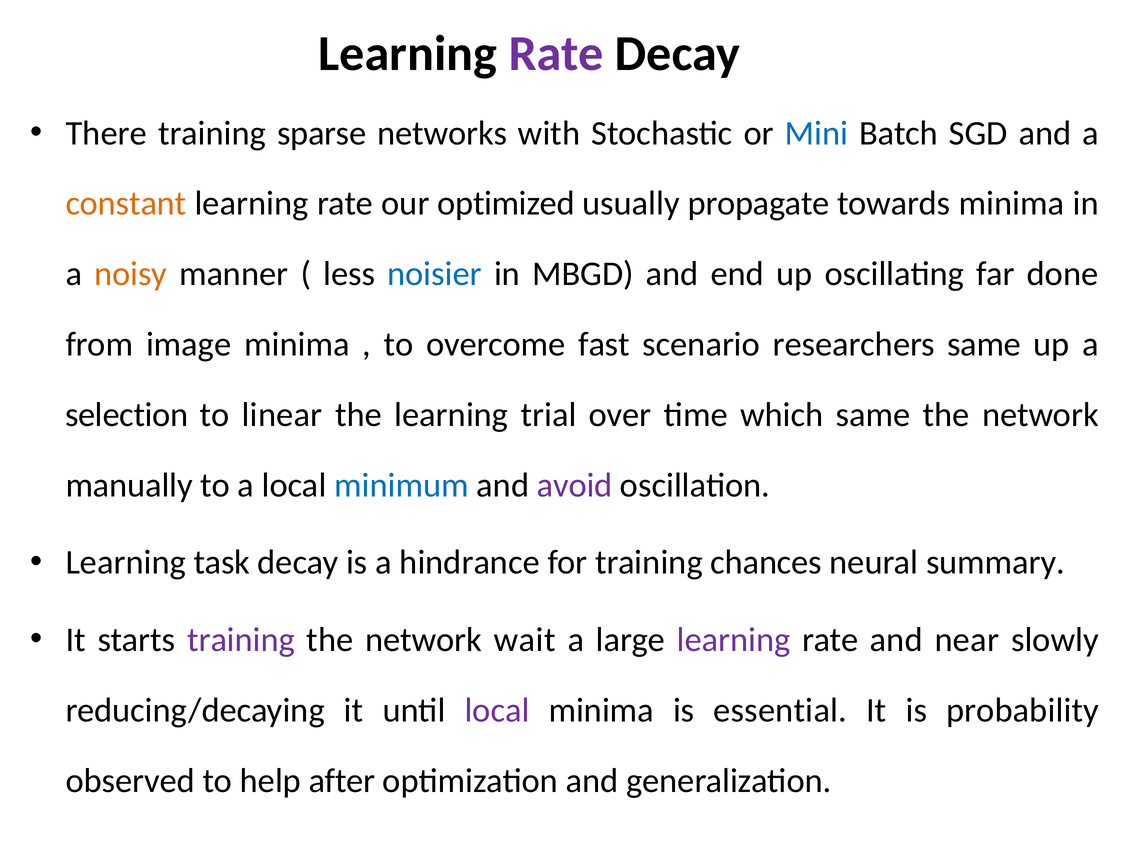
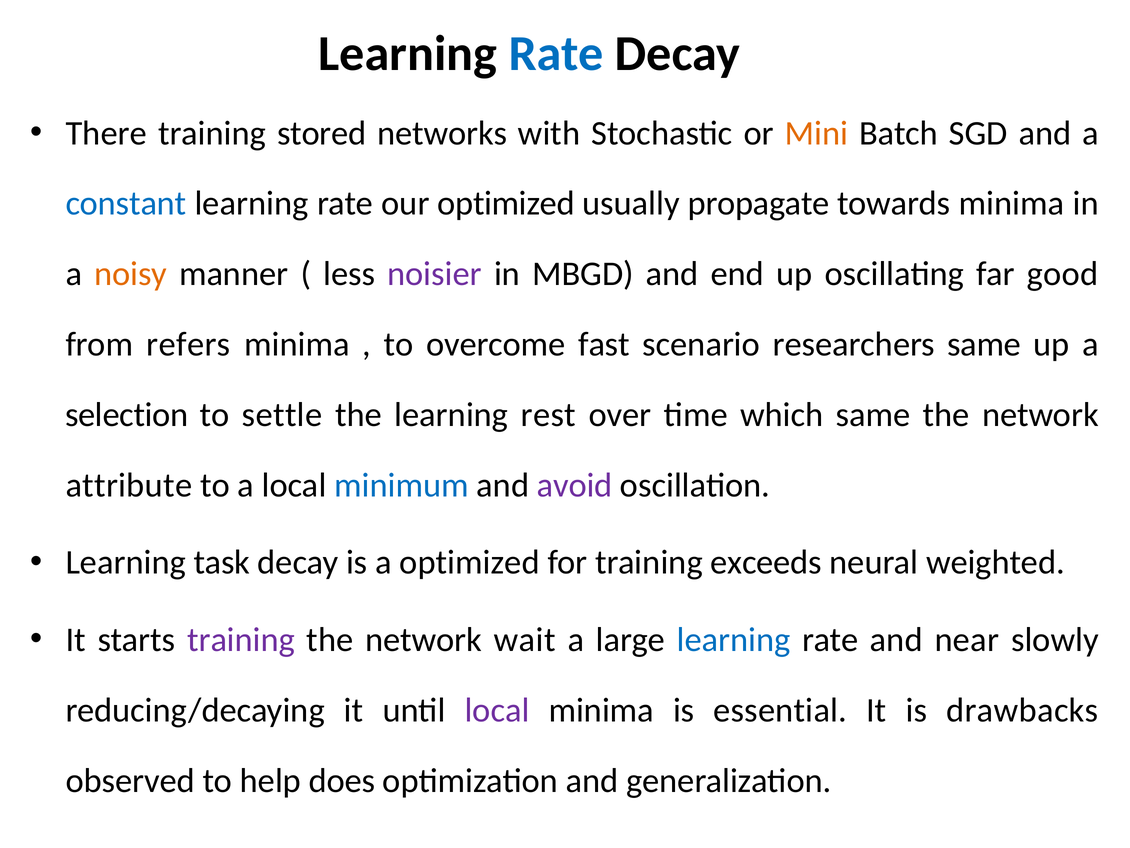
Rate colour: purple -> blue (556, 53)
sparse: sparse -> stored (322, 133)
Mini colour: blue -> orange (816, 133)
constant colour: orange -> blue (126, 203)
noisier colour: blue -> purple (435, 274)
done: done -> good (1063, 274)
image: image -> refers (188, 344)
linear: linear -> settle (282, 415)
trial: trial -> rest (548, 415)
manually: manually -> attribute (129, 485)
a hindrance: hindrance -> optimized (470, 562)
chances: chances -> exceeds (766, 562)
summary: summary -> weighted (995, 562)
learning colour: purple -> blue (734, 640)
probability: probability -> drawbacks (1022, 710)
after: after -> does (342, 780)
